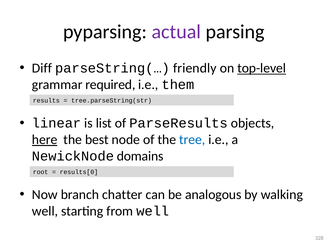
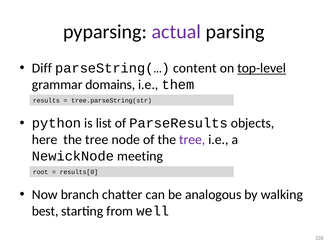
friendly: friendly -> content (195, 68)
required: required -> domains (110, 85)
linear: linear -> python (57, 123)
here underline: present -> none (45, 140)
best: best -> tree (97, 140)
tree colour: blue -> purple (192, 140)
domains: domains -> meeting (140, 156)
well: well -> best (45, 211)
